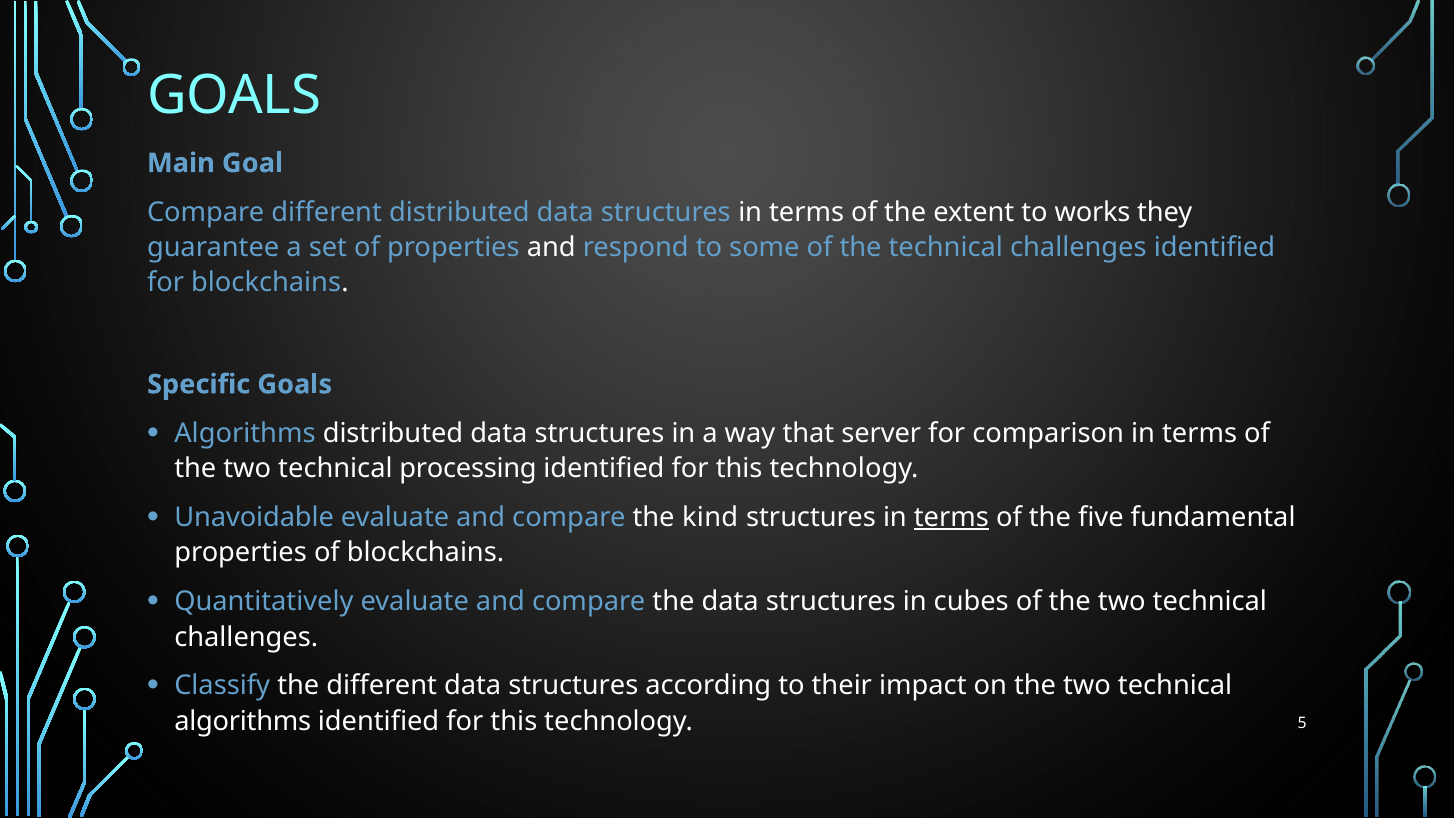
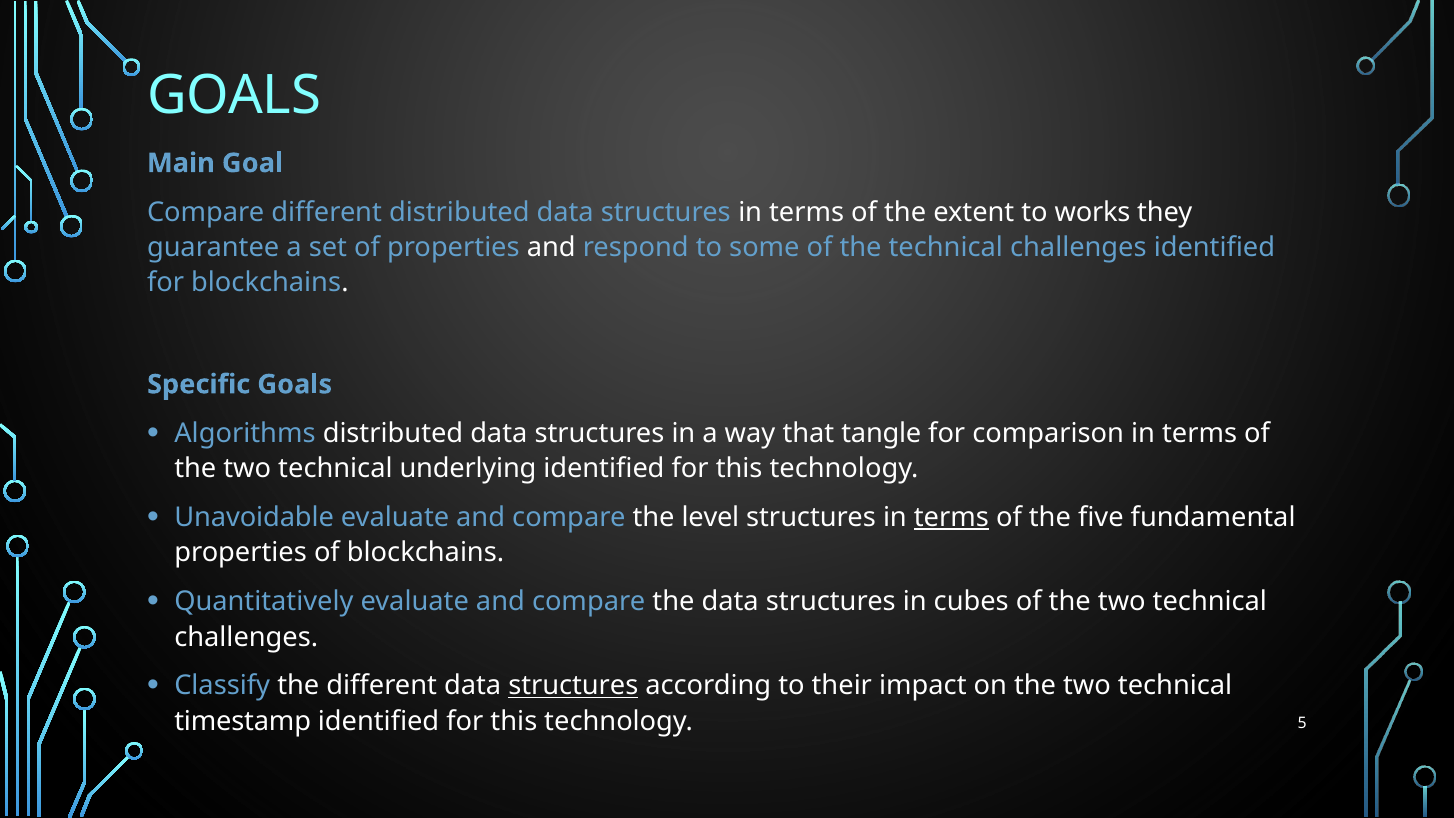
server: server -> tangle (881, 433)
processing: processing -> underlying (468, 469)
kind: kind -> level (710, 517)
structures underline: none -> present (573, 686)
algorithms: algorithms -> timestamp (243, 721)
